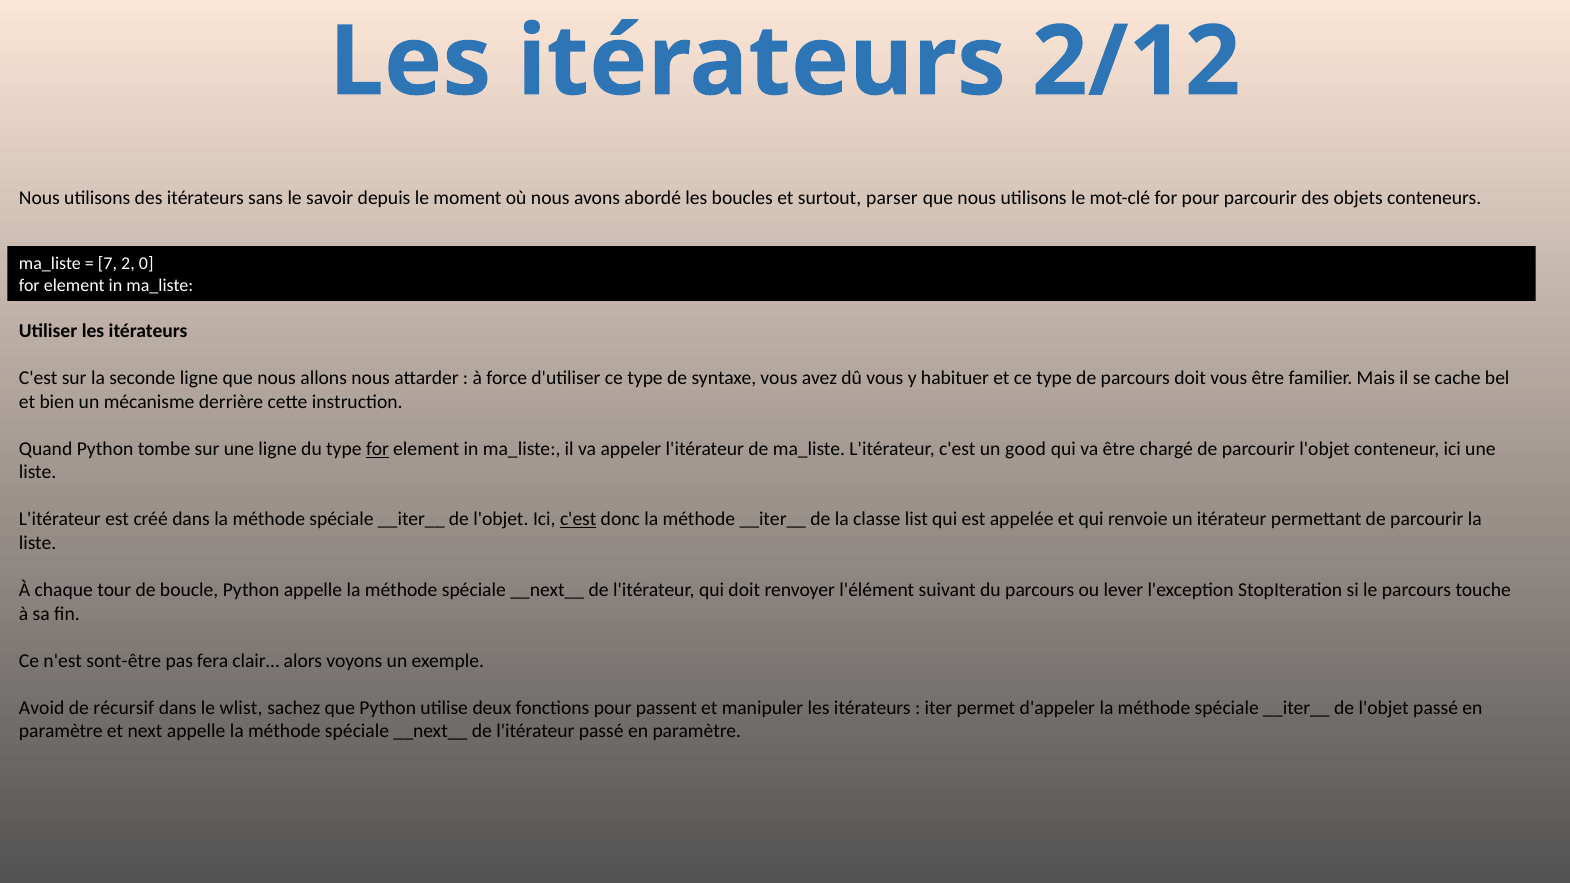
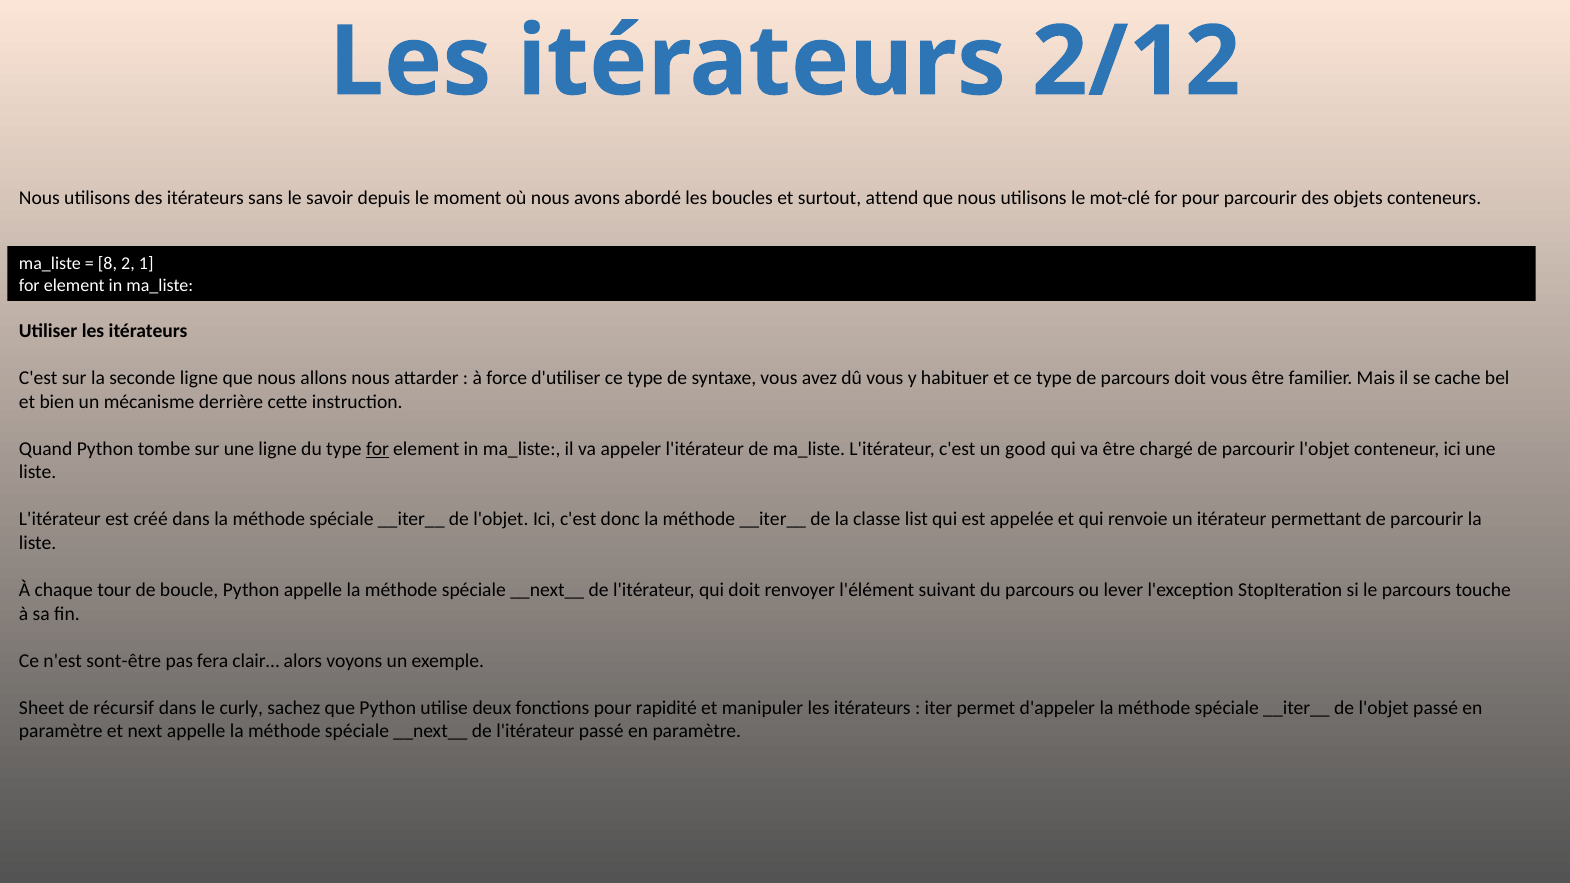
parser: parser -> attend (892, 198)
7: 7 -> 8 (108, 264)
0: 0 -> 1 (146, 264)
c'est underline: present -> none (578, 520)
Avoid: Avoid -> Sheet (42, 708)
wlist: wlist -> curly (241, 708)
passent: passent -> rapidité (666, 708)
